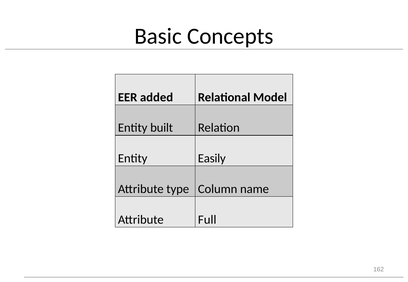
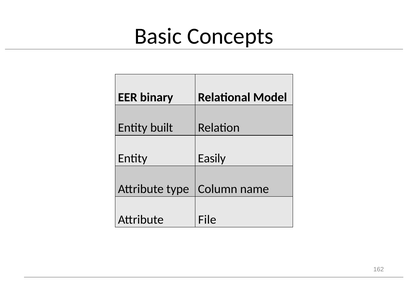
added: added -> binary (157, 97)
Full: Full -> File (207, 220)
